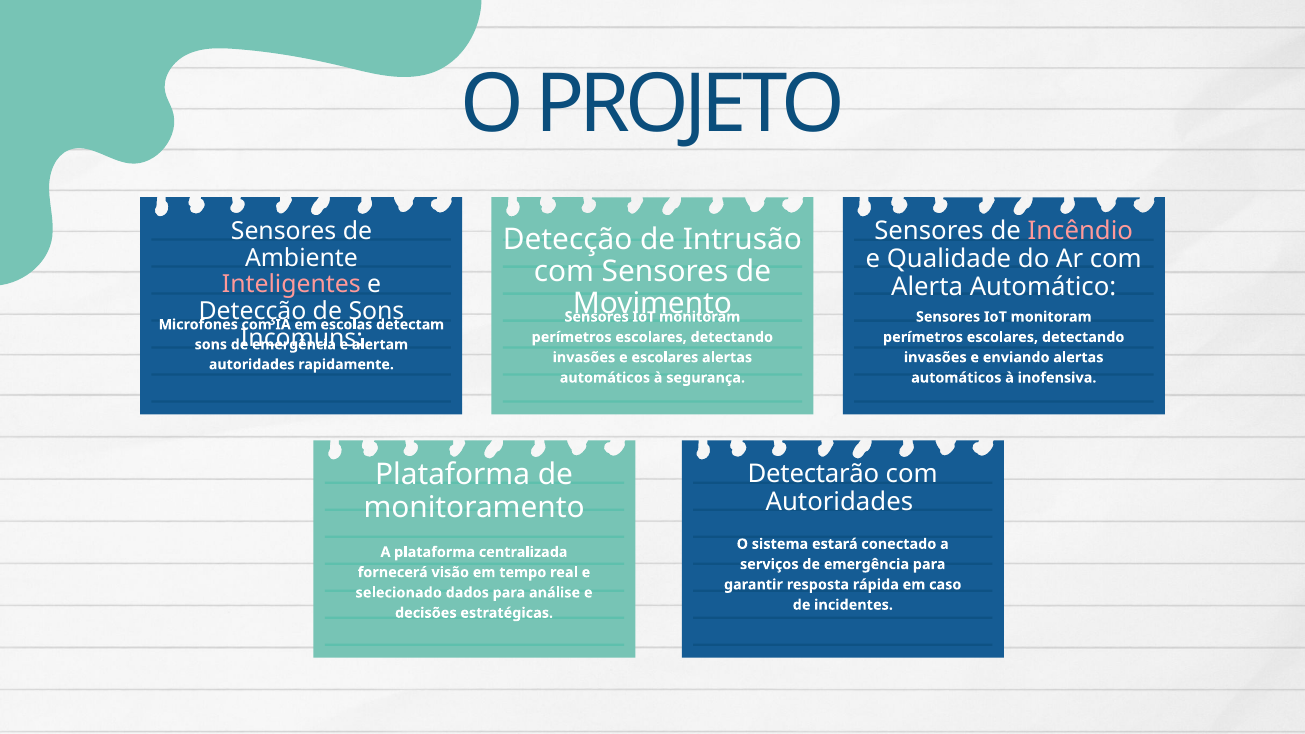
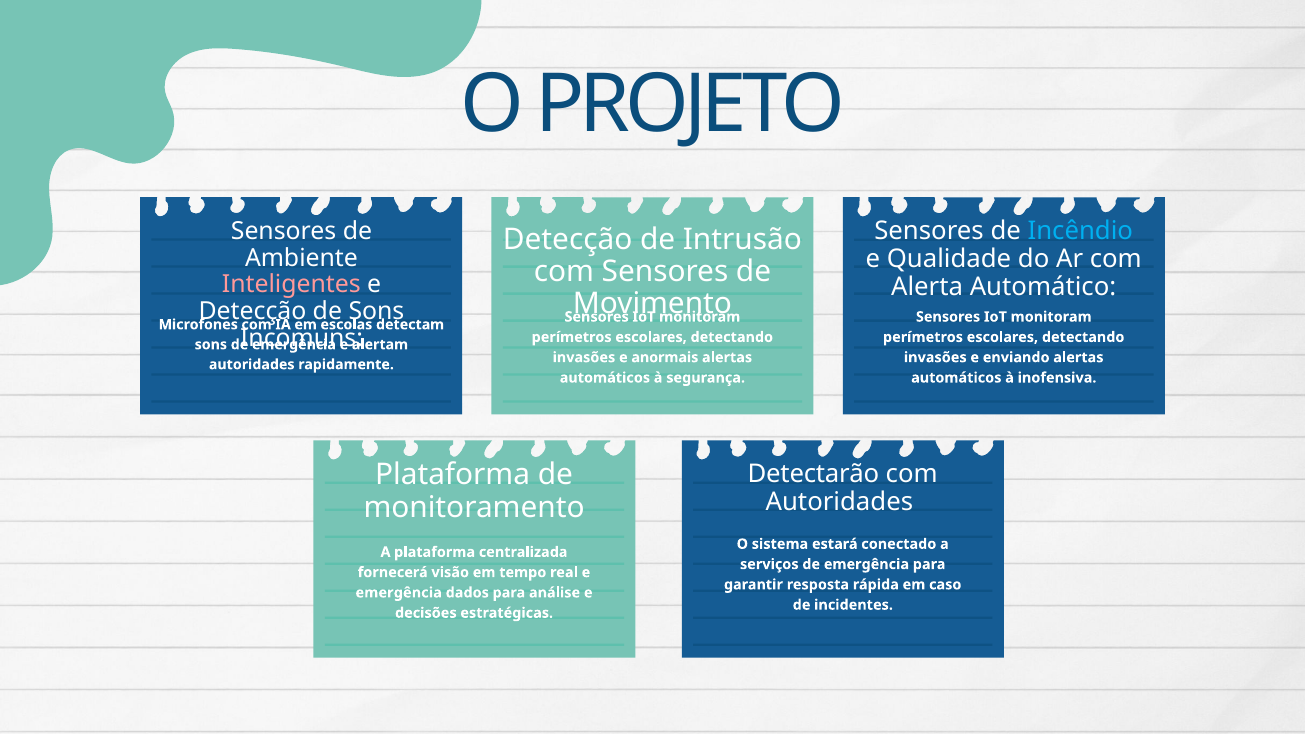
Incêndio colour: pink -> light blue (1080, 231)
e escolares: escolares -> anormais (665, 357)
selecionado: selecionado -> emergência (399, 593)
